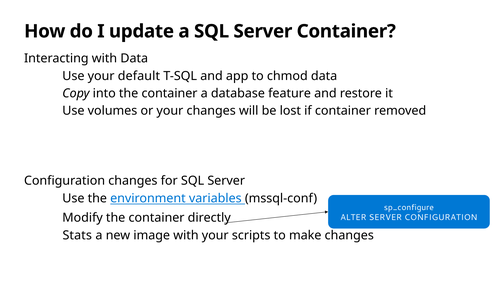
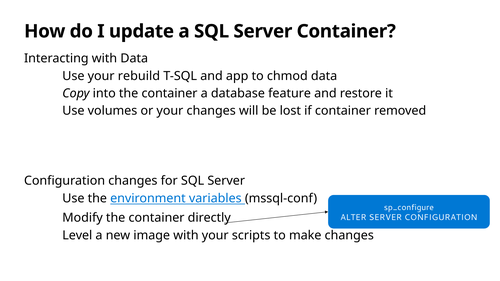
default: default -> rebuild (139, 76)
Stats: Stats -> Level (77, 235)
